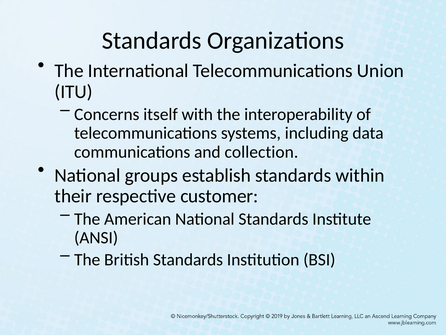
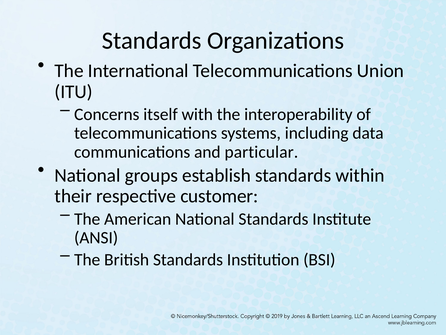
collection: collection -> particular (261, 152)
